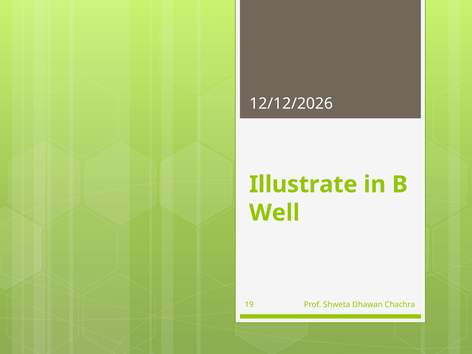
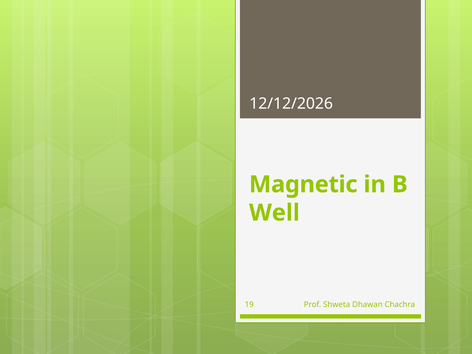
Illustrate: Illustrate -> Magnetic (303, 184)
